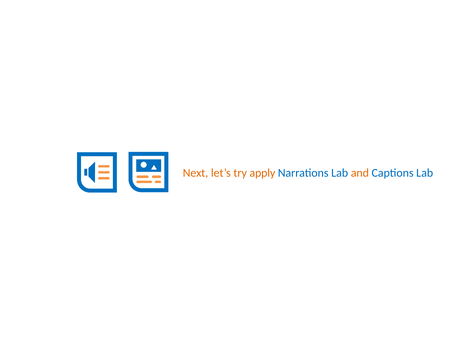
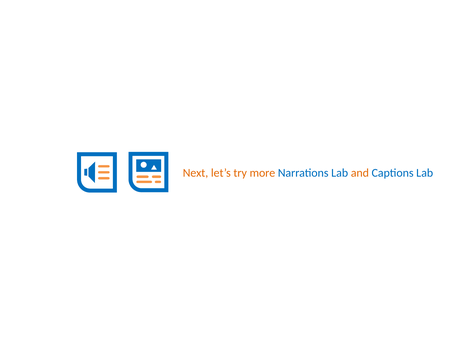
apply: apply -> more (262, 173)
